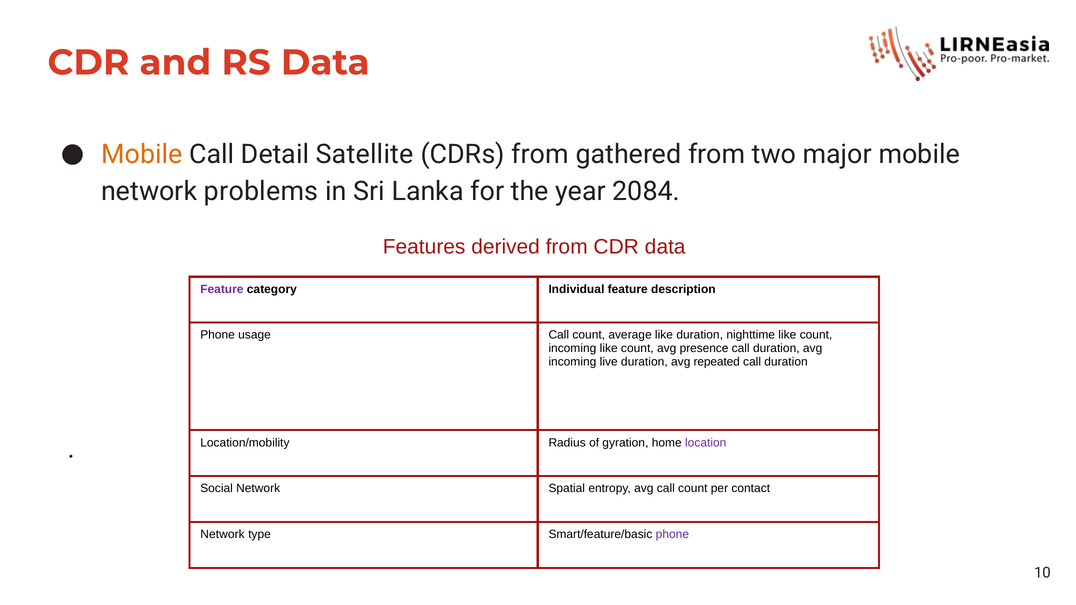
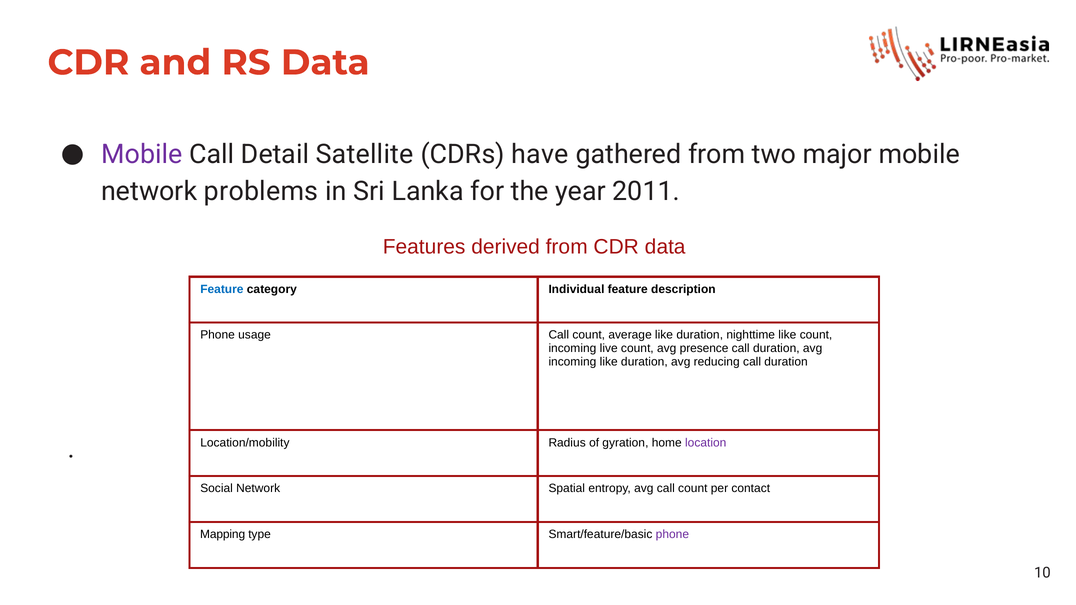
Mobile colour: orange -> purple (142, 155)
CDRs from: from -> have (540, 155)
2084: 2084 -> 2011 (646, 192)
Feature colour: purple -> blue (222, 289)
incoming like: like -> live (609, 349)
incoming live: live -> like (609, 362)
repeated: repeated -> reducing (717, 362)
Network: Network -> Mapping (223, 535)
